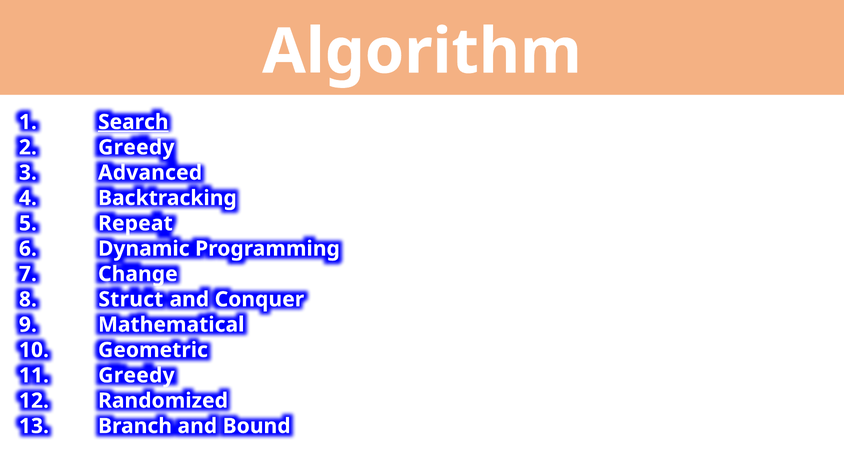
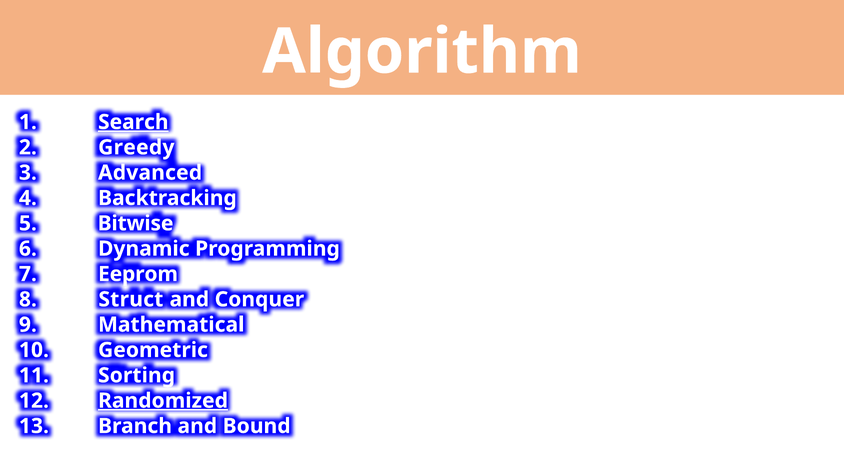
Repeat: Repeat -> Bitwise (136, 223)
Change: Change -> Eeprom (138, 274)
Greedy: Greedy -> Sorting (137, 375)
Randomized underline: none -> present (163, 401)
